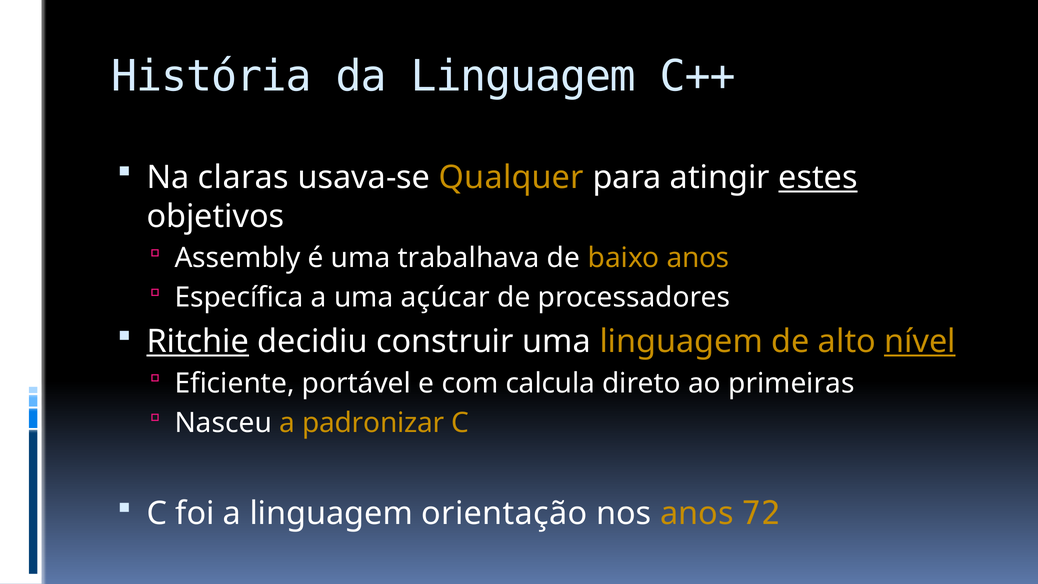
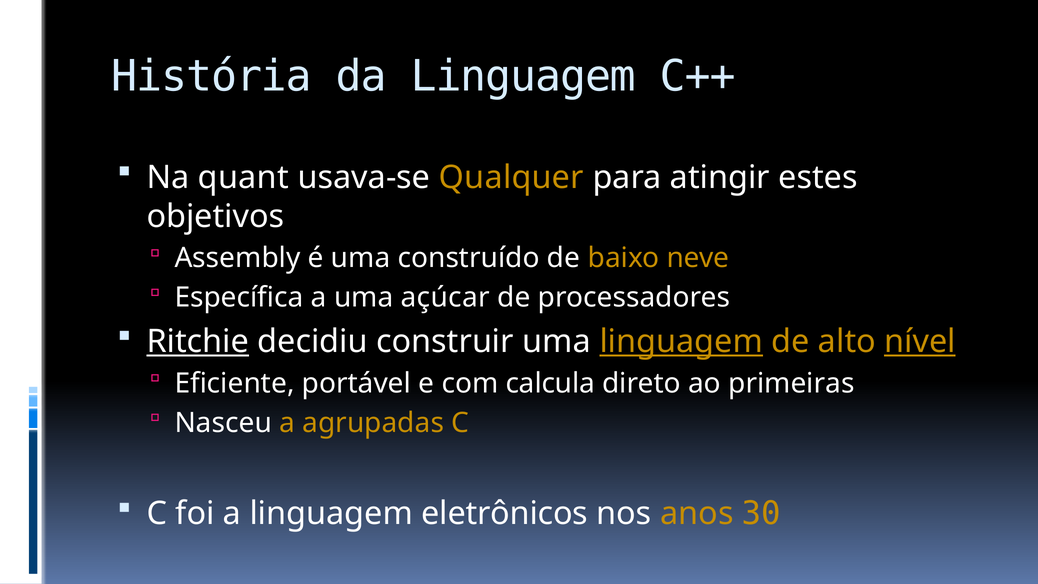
claras: claras -> quant (243, 177)
estes underline: present -> none (818, 177)
trabalhava: trabalhava -> construído (469, 258)
baixo anos: anos -> neve (698, 258)
linguagem underline: none -> present (681, 342)
padronizar: padronizar -> agrupadas (373, 423)
orientação: orientação -> eletrônicos (505, 513)
72: 72 -> 30 (761, 513)
